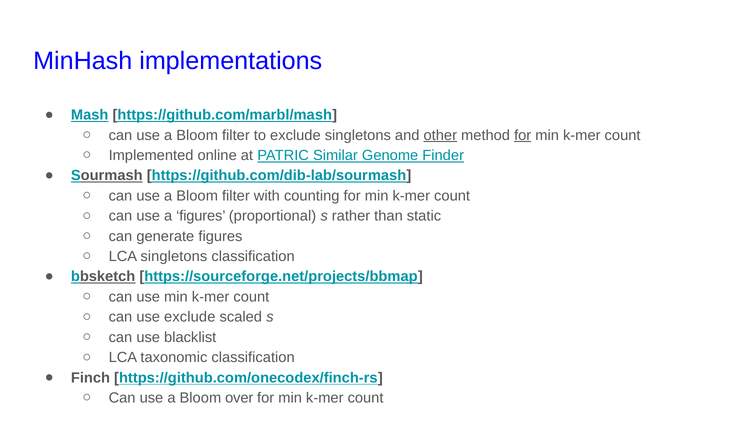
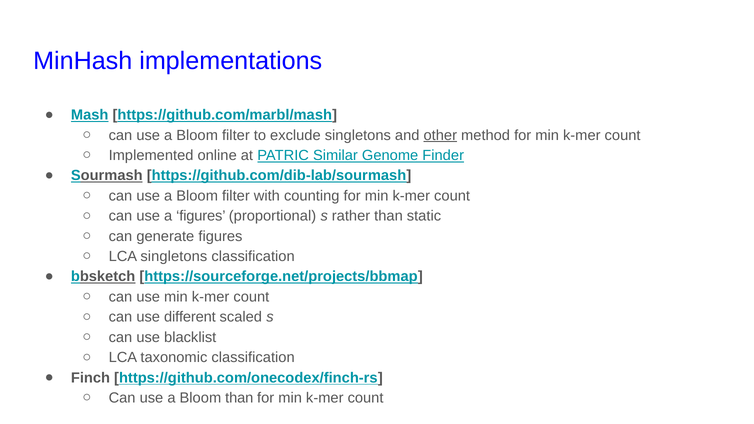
for underline: present -> none (523, 135)
use exclude: exclude -> different (190, 317)
Bloom over: over -> than (239, 398)
